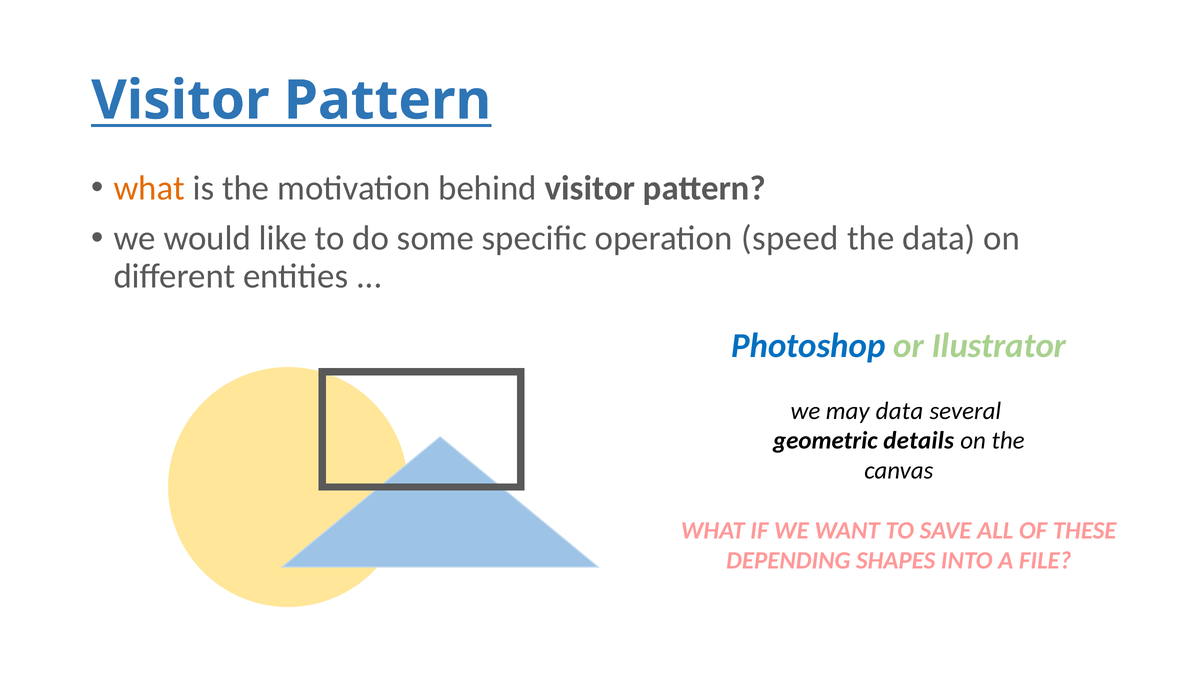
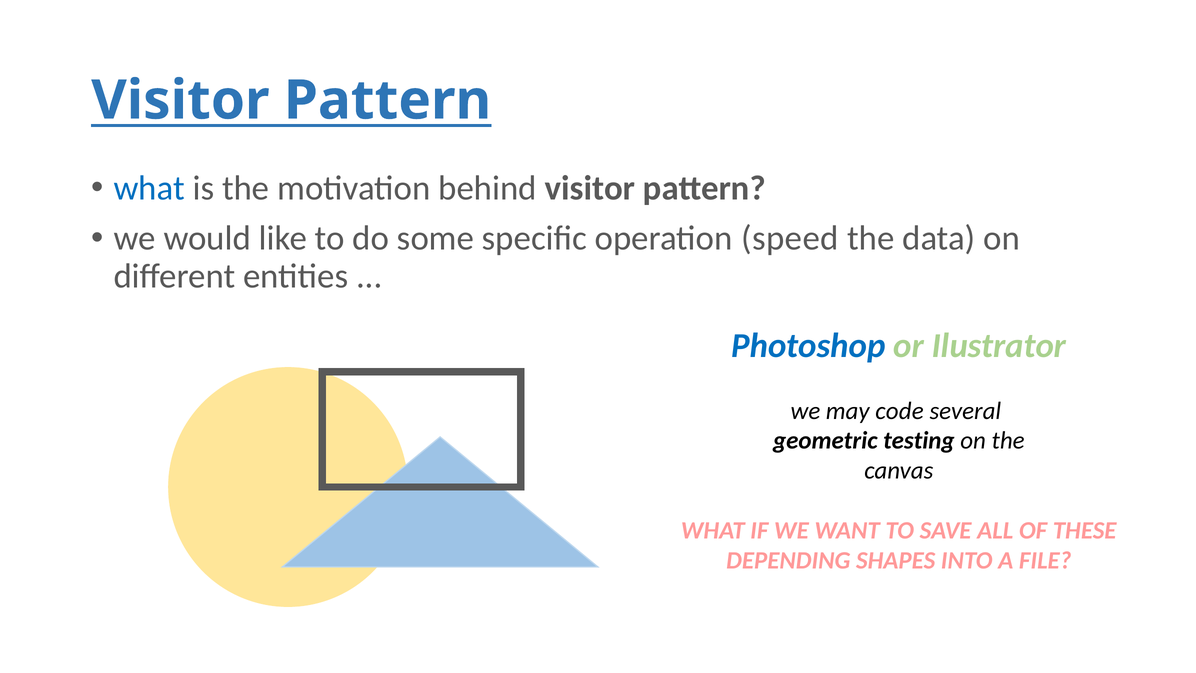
what colour: orange -> blue (149, 188)
may data: data -> code (899, 411)
details: details -> testing (919, 441)
